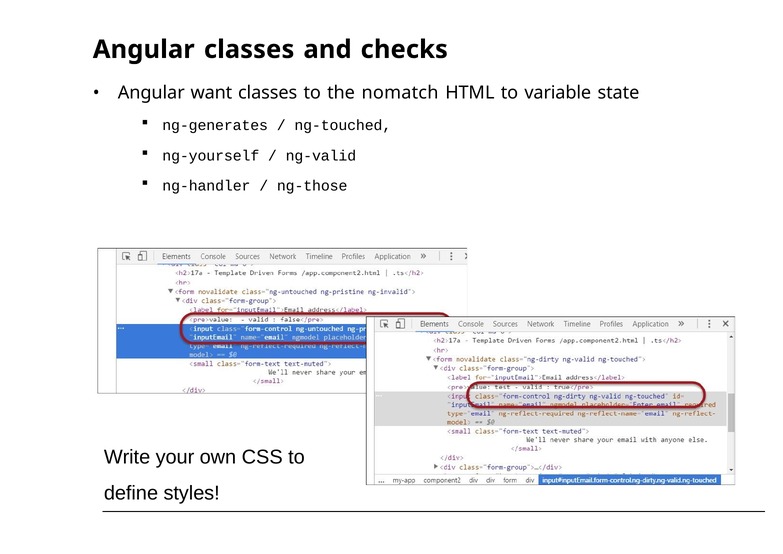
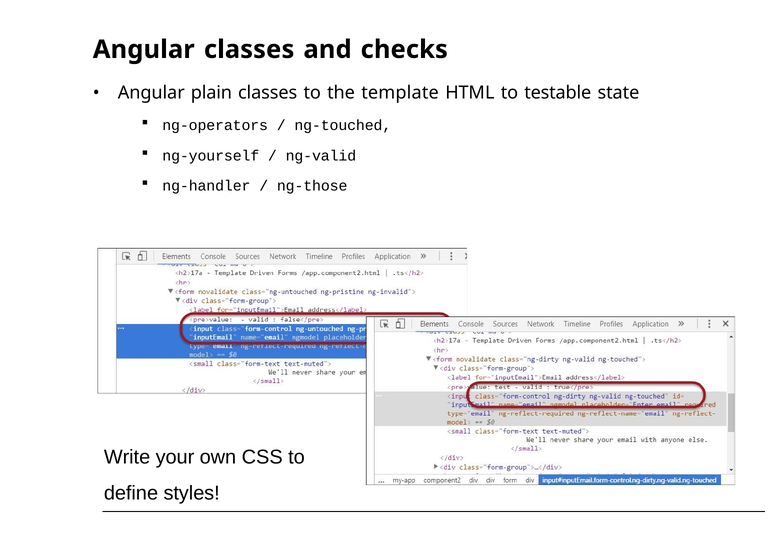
want: want -> plain (211, 93)
nomatch: nomatch -> template (400, 93)
variable: variable -> testable (558, 93)
ng-generates: ng-generates -> ng-operators (215, 125)
